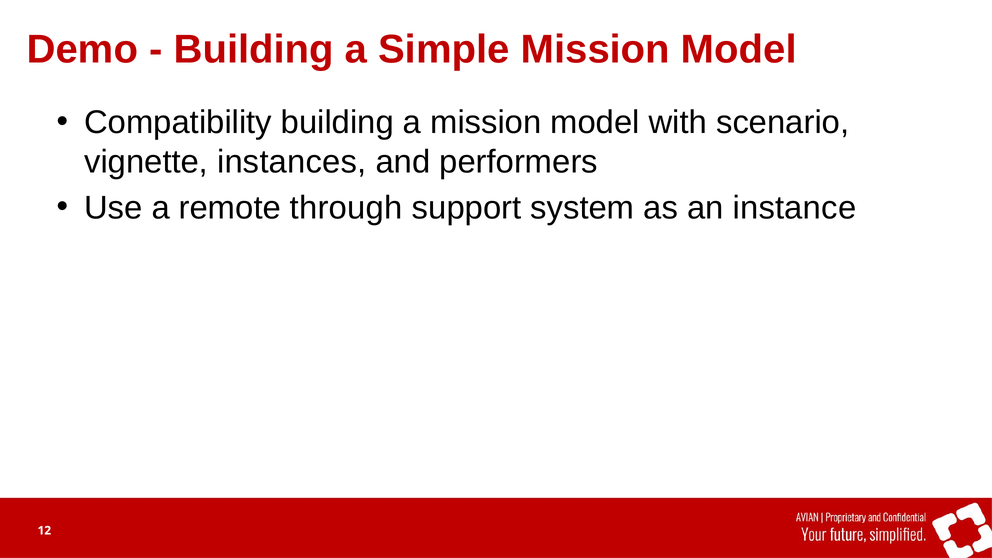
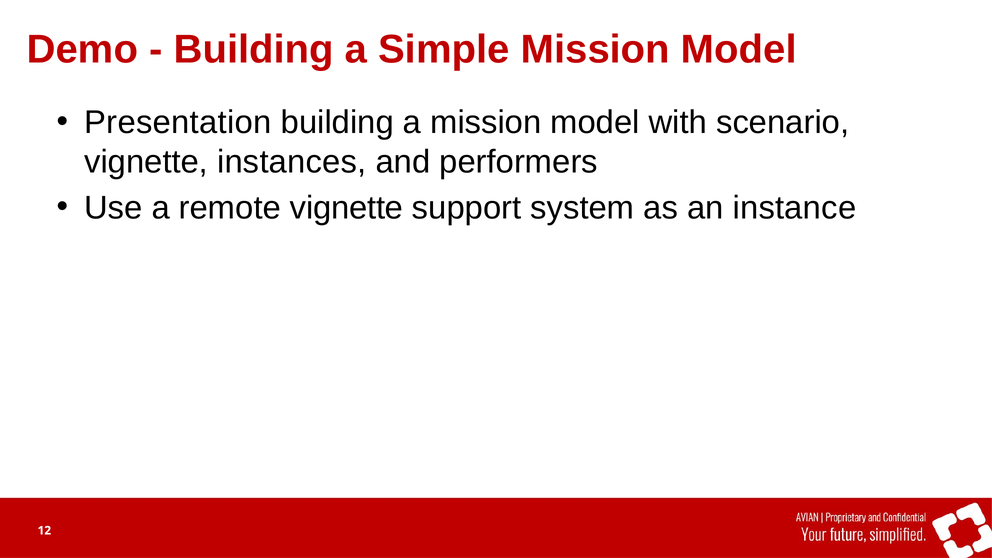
Compatibility: Compatibility -> Presentation (178, 123)
remote through: through -> vignette (347, 208)
